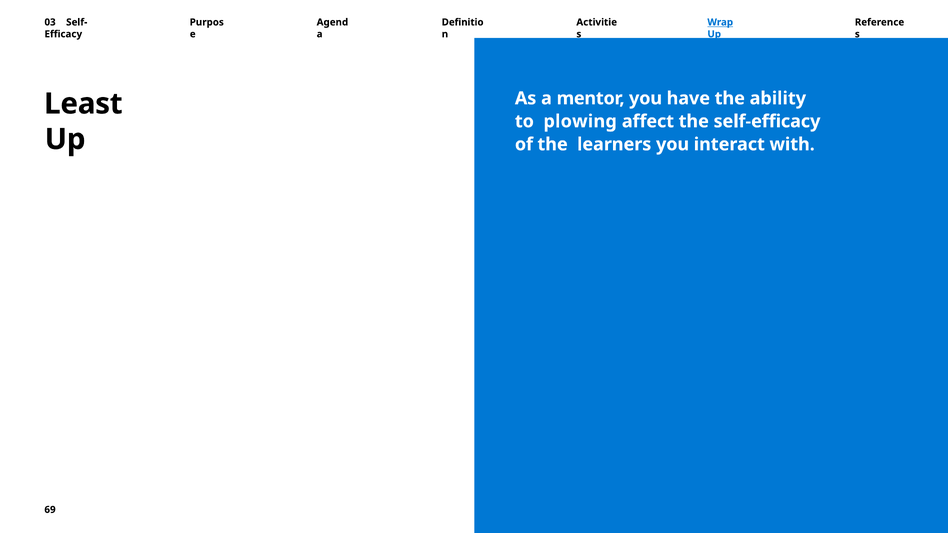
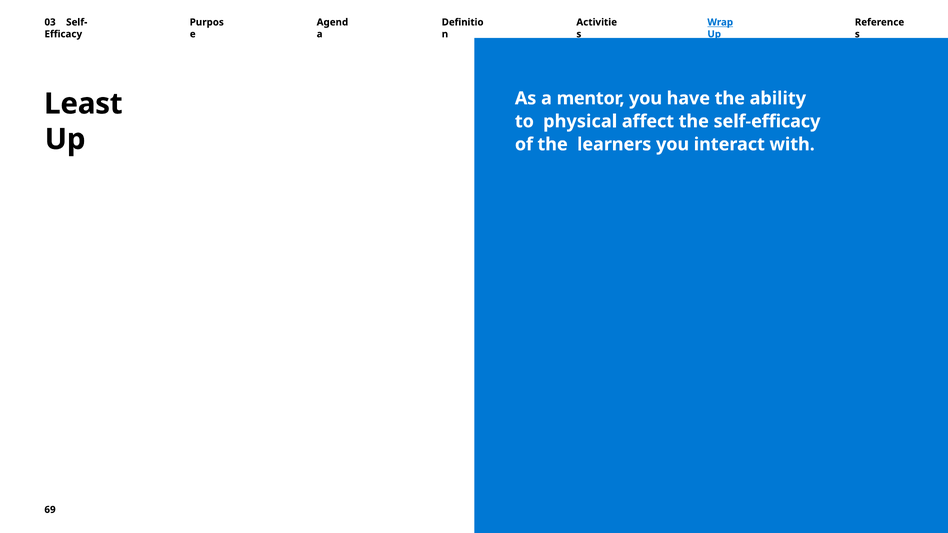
plowing: plowing -> physical (580, 121)
